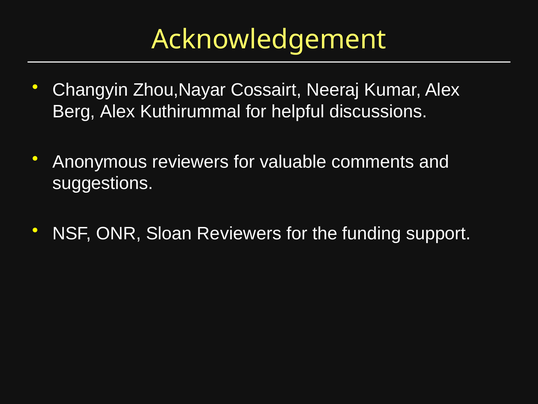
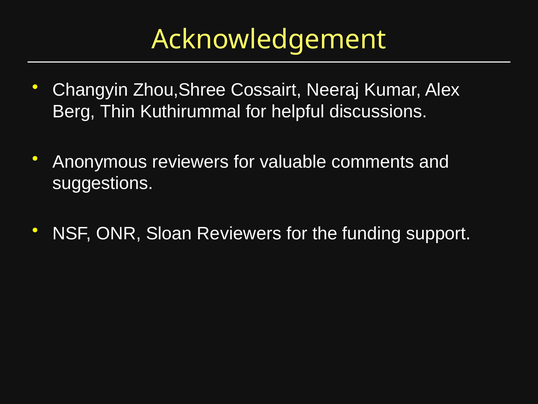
Zhou,Nayar: Zhou,Nayar -> Zhou,Shree (180, 90)
Berg Alex: Alex -> Thin (118, 111)
